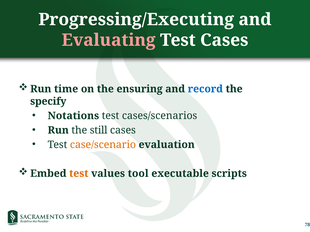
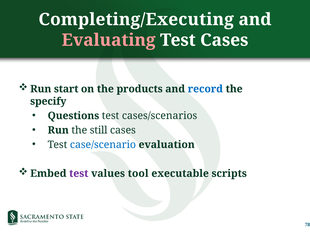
Progressing/Executing: Progressing/Executing -> Completing/Executing (136, 20)
time: time -> start (66, 89)
ensuring: ensuring -> products (140, 89)
Notations: Notations -> Questions (73, 116)
case/scenario colour: orange -> blue (103, 145)
test colour: orange -> purple (79, 174)
